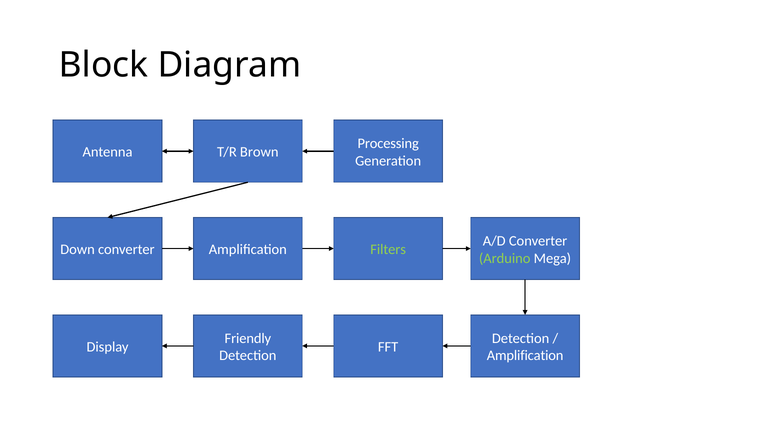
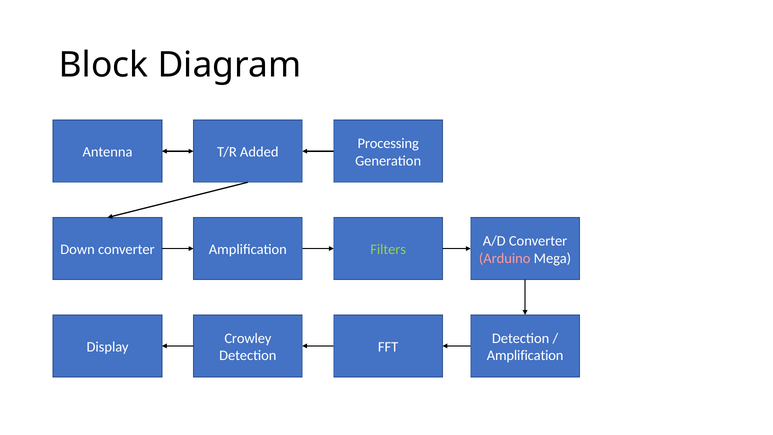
Brown: Brown -> Added (259, 152)
Arduino colour: light green -> pink (505, 258)
Friendly: Friendly -> Crowley (248, 338)
